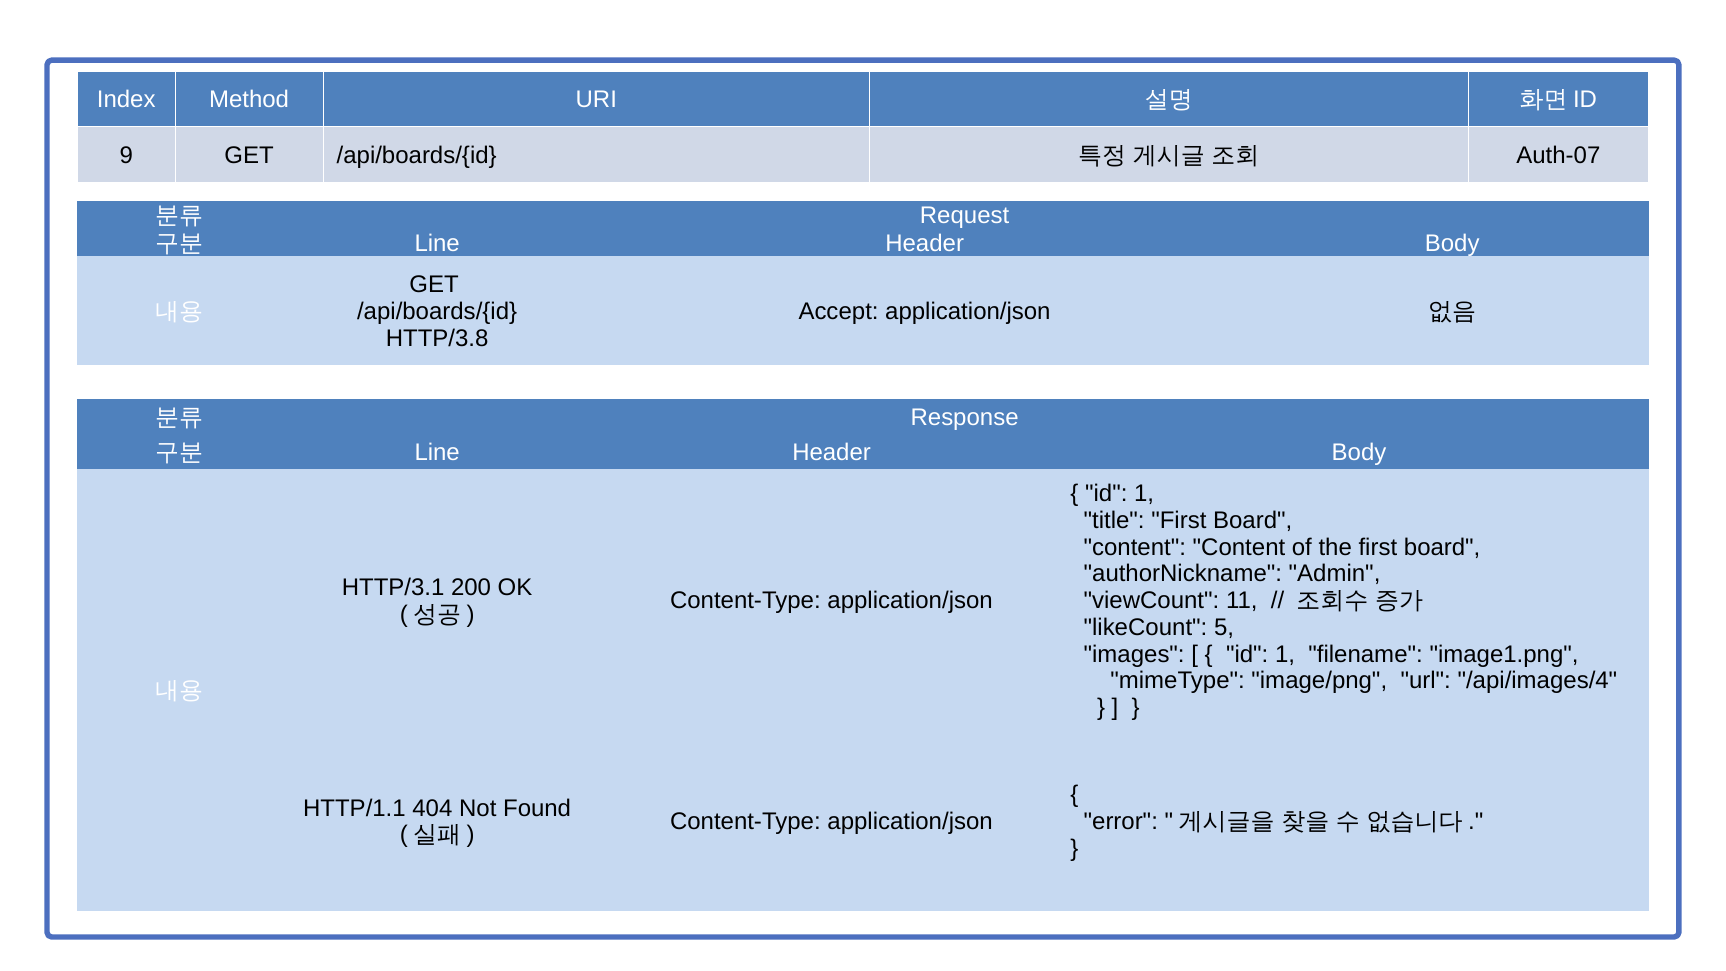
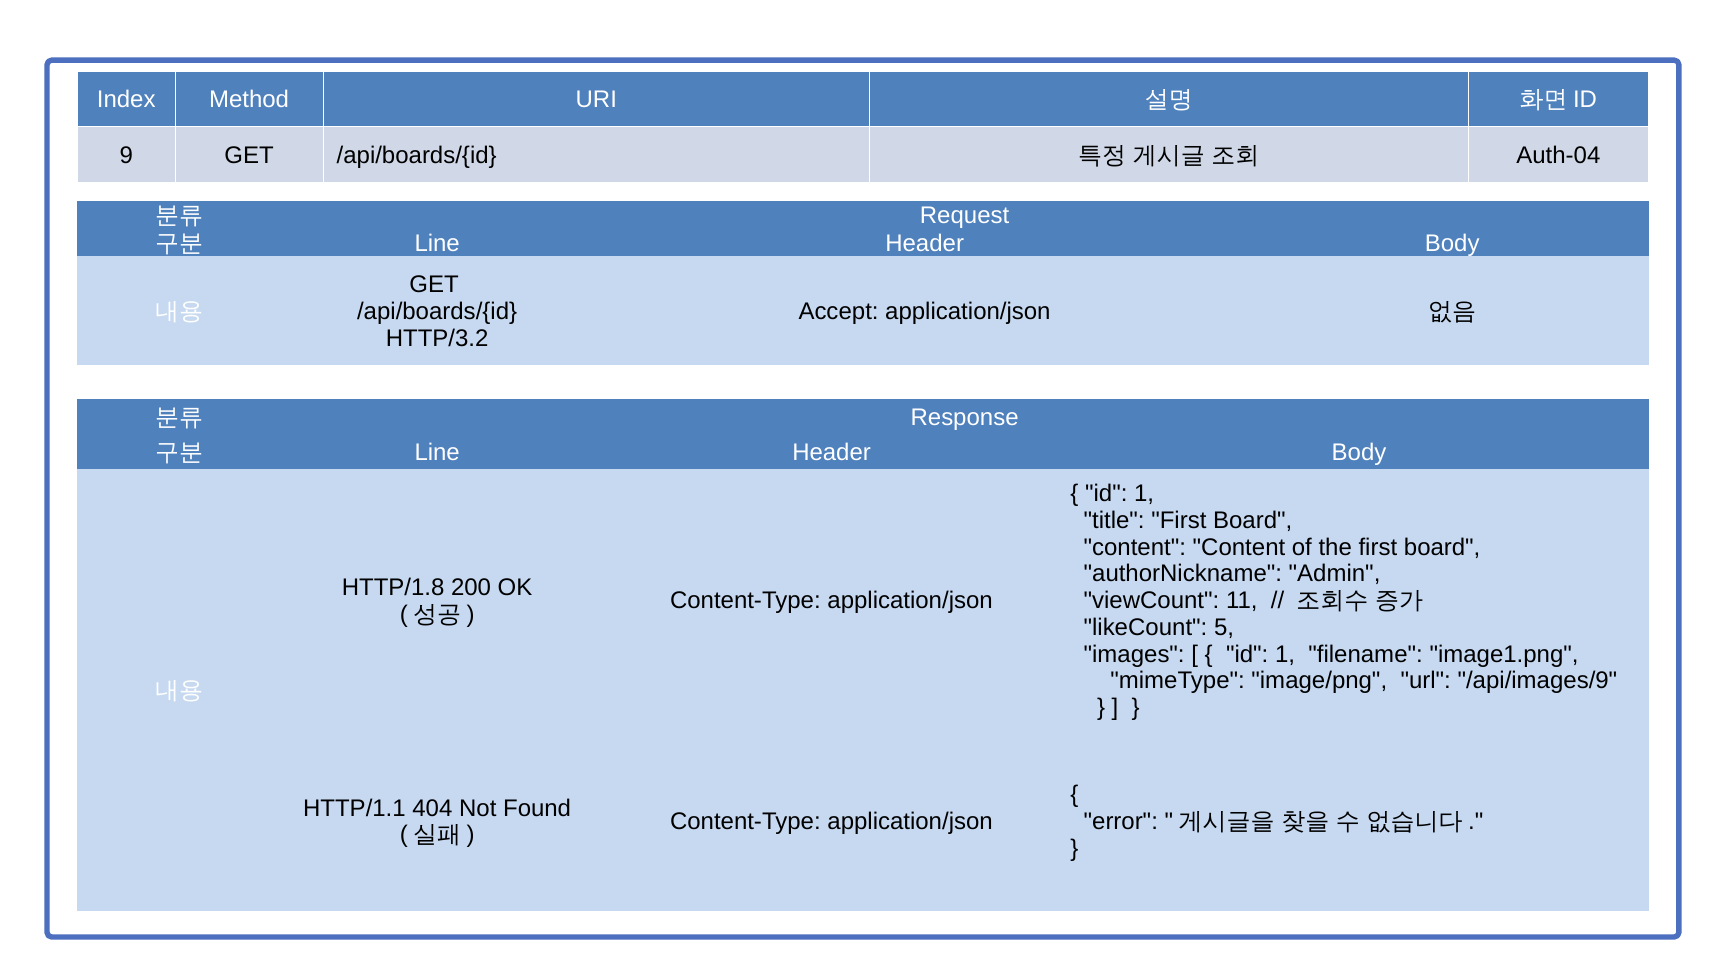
Auth-07: Auth-07 -> Auth-04 (1558, 155)
HTTP/3.8: HTTP/3.8 -> HTTP/3.2 (437, 338)
HTTP/3.1: HTTP/3.1 -> HTTP/1.8 (393, 587)
/api/images/4: /api/images/4 -> /api/images/9 (1537, 681)
